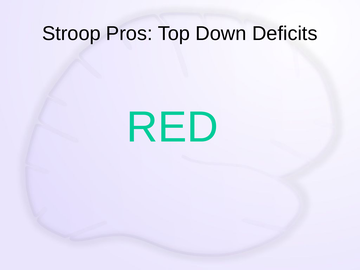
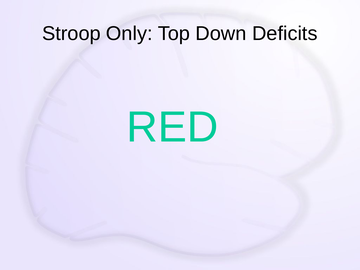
Pros: Pros -> Only (129, 33)
